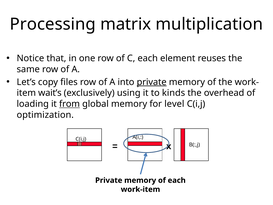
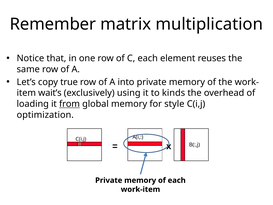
Processing: Processing -> Remember (53, 24)
files: files -> true (69, 82)
private underline: present -> none (152, 82)
level: level -> style (174, 104)
